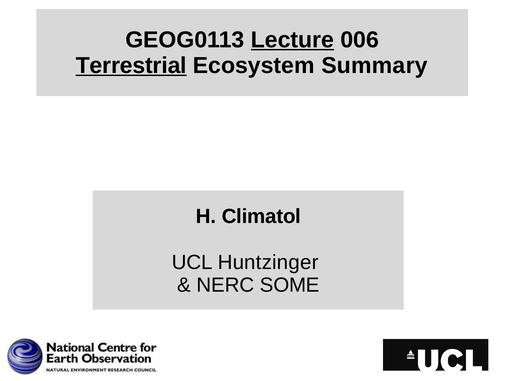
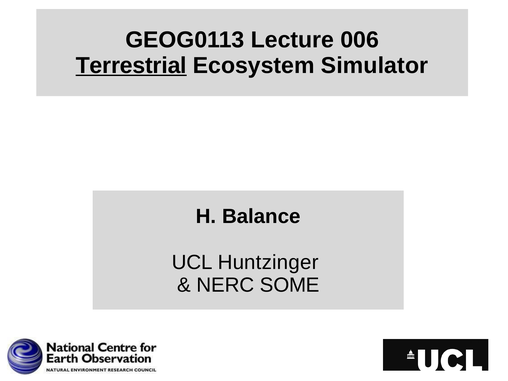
Lecture underline: present -> none (292, 40)
Summary: Summary -> Simulator (375, 66)
Climatol: Climatol -> Balance (261, 217)
